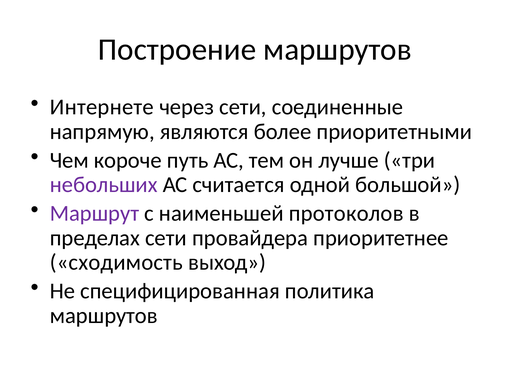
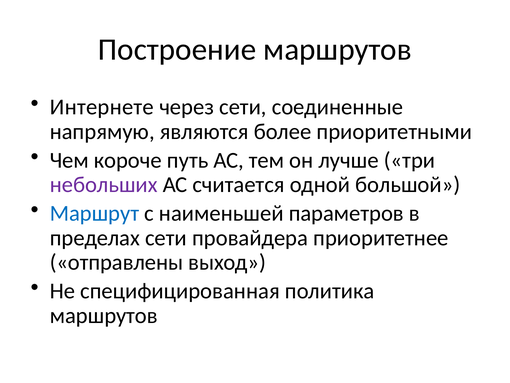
Маршрут colour: purple -> blue (94, 213)
протоколов: протоколов -> параметров (346, 213)
сходимость: сходимость -> отправлены (116, 262)
